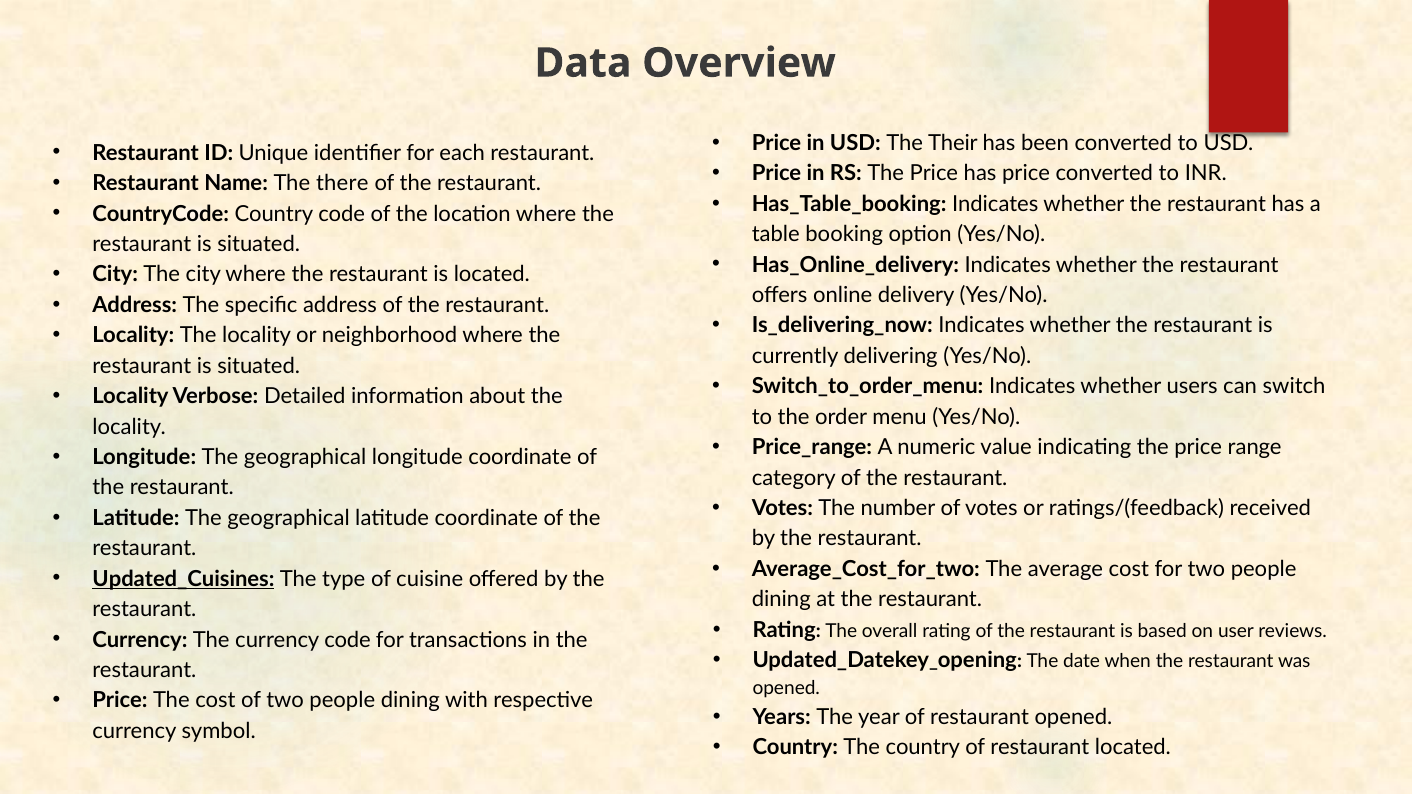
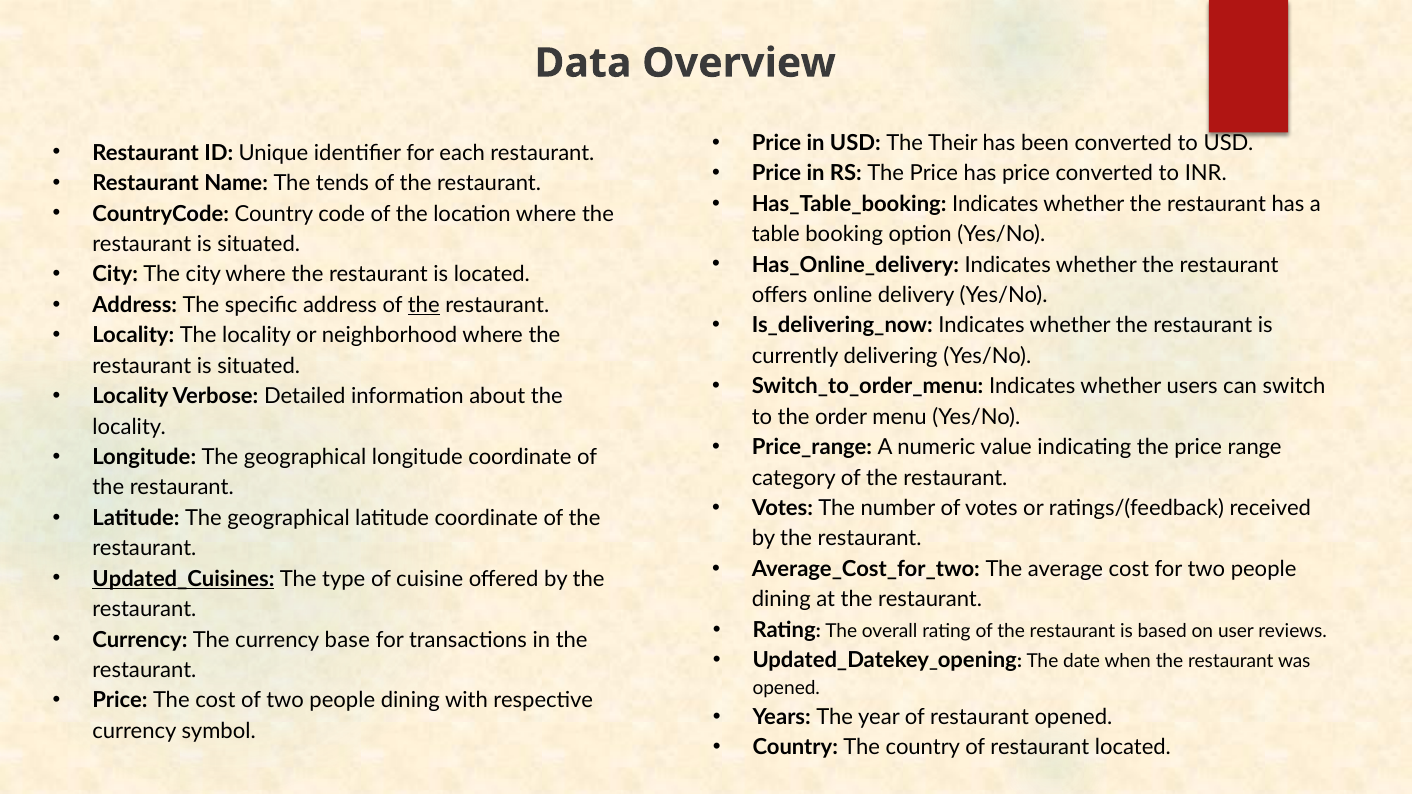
there: there -> tends (342, 183)
the underline: none -> present (424, 305)
currency code: code -> base (347, 640)
